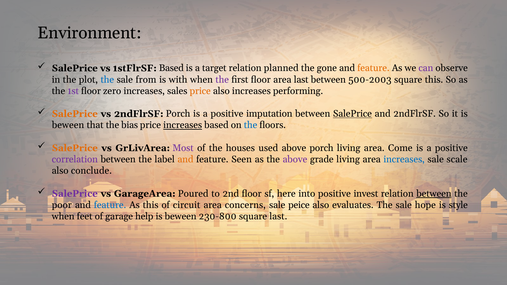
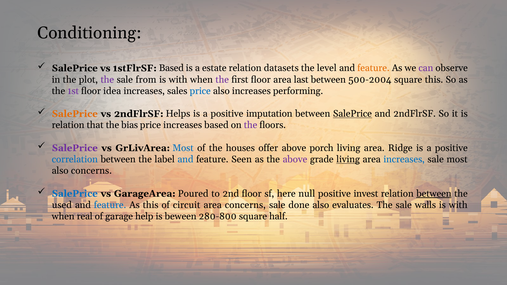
Environment: Environment -> Conditioning (89, 33)
target: target -> estate (214, 68)
planned: planned -> datasets (281, 68)
gone: gone -> level (327, 68)
the colour: blue -> purple (107, 80)
500-2003: 500-2003 -> 500-2004 (370, 80)
zero: zero -> idea (112, 91)
price colour: orange -> blue (200, 91)
2ndFlrSF Porch: Porch -> Helps (178, 114)
beween: beween -> relation (68, 125)
increases underline: present -> none (183, 125)
the colour: blue -> purple (251, 125)
SalePrice colour: orange -> purple (75, 148)
Most colour: purple -> blue (183, 148)
used: used -> offer (268, 148)
Come: Come -> Ridge (400, 148)
correlation colour: purple -> blue (75, 159)
and colour: orange -> blue (185, 159)
living underline: none -> present (348, 159)
sale scale: scale -> most (457, 159)
also conclude: conclude -> concerns (91, 171)
SalePrice colour: purple -> blue (75, 194)
into: into -> null (307, 194)
poor: poor -> used (62, 205)
peice: peice -> done (299, 205)
hope: hope -> walls (425, 205)
style: style -> with (458, 205)
feet: feet -> real (85, 217)
230-800: 230-800 -> 280-800 (218, 217)
square last: last -> half (278, 217)
